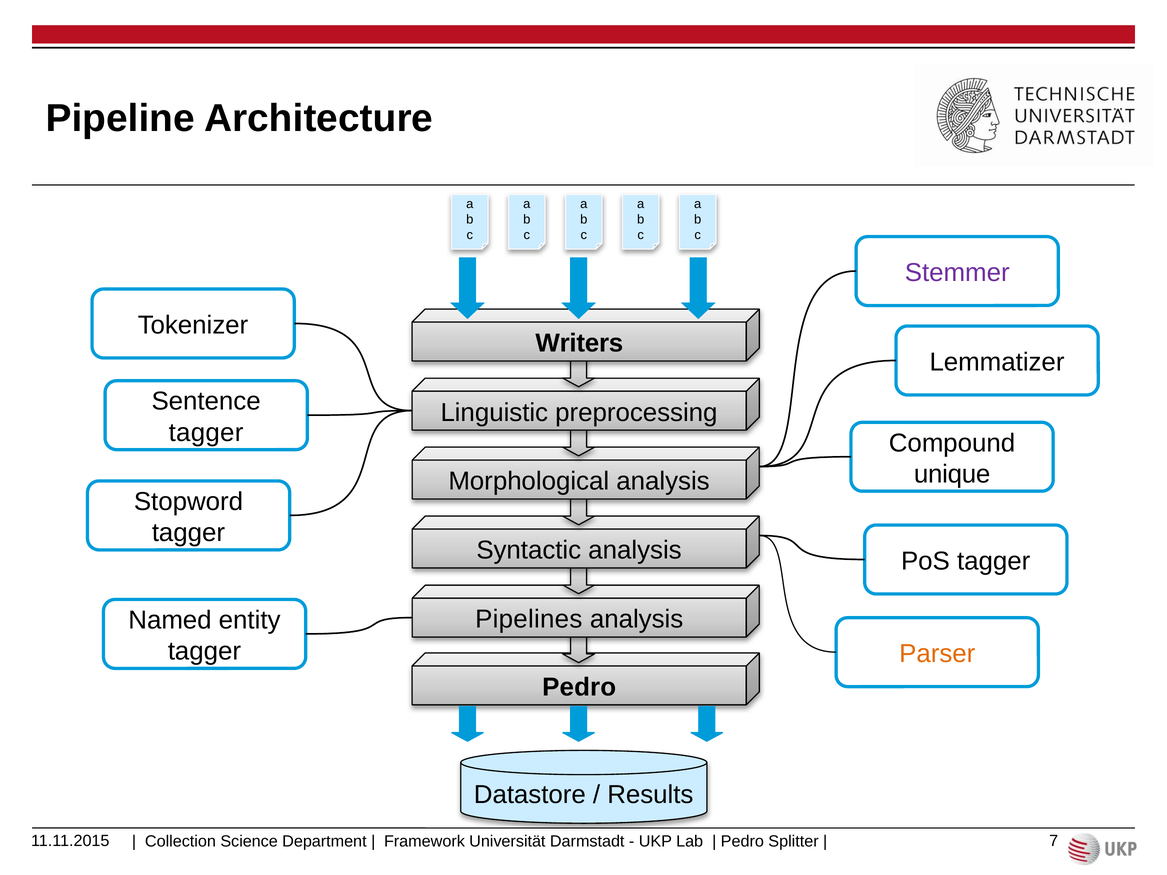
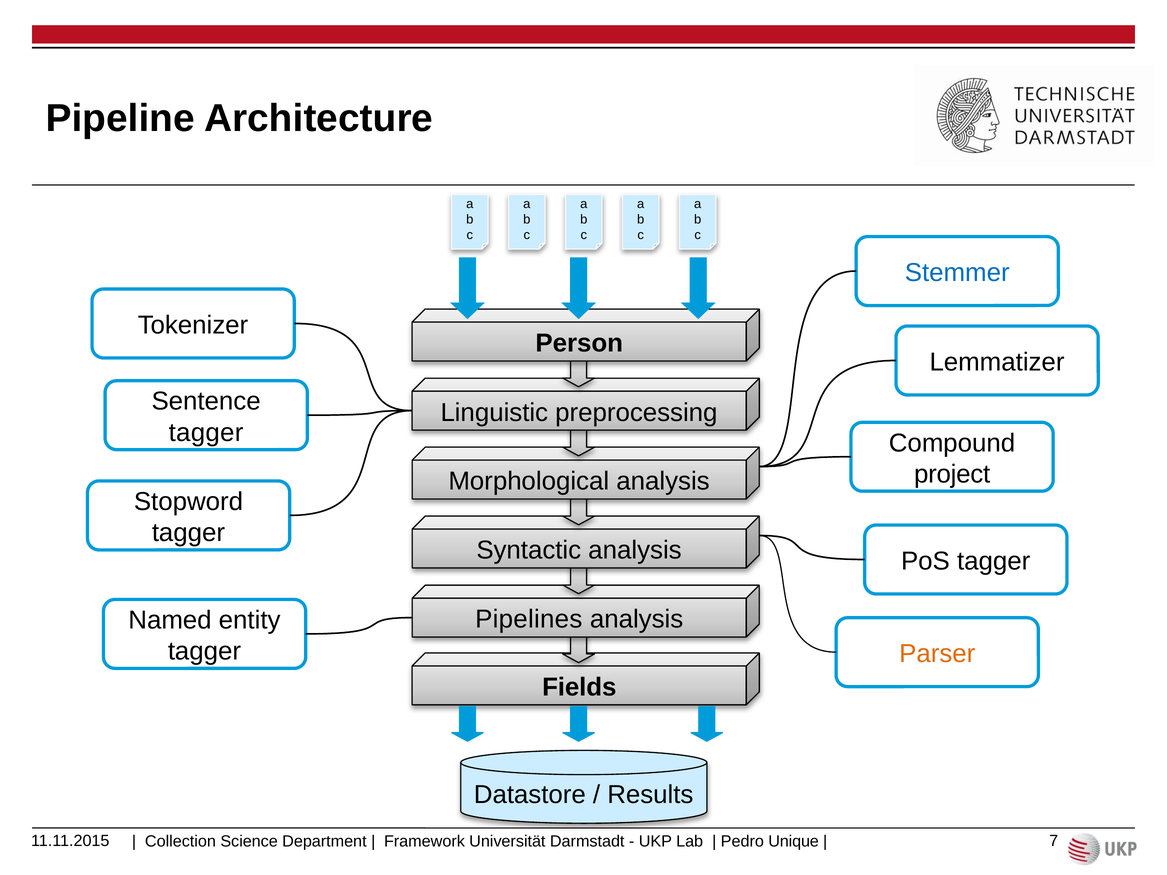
Stemmer colour: purple -> blue (957, 273)
Writers: Writers -> Person (579, 343)
unique: unique -> project (952, 474)
Pedro: Pedro -> Fields (579, 687)
Splitter: Splitter -> Unique (794, 842)
